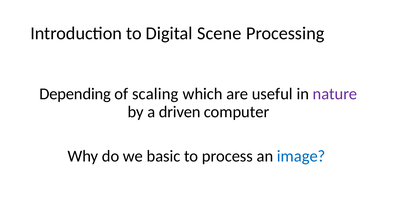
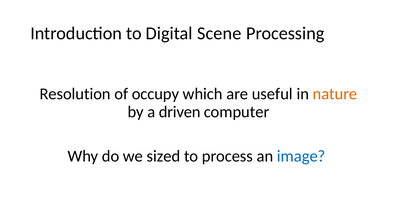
Depending: Depending -> Resolution (75, 94)
scaling: scaling -> occupy (155, 94)
nature colour: purple -> orange (335, 94)
basic: basic -> sized (163, 156)
